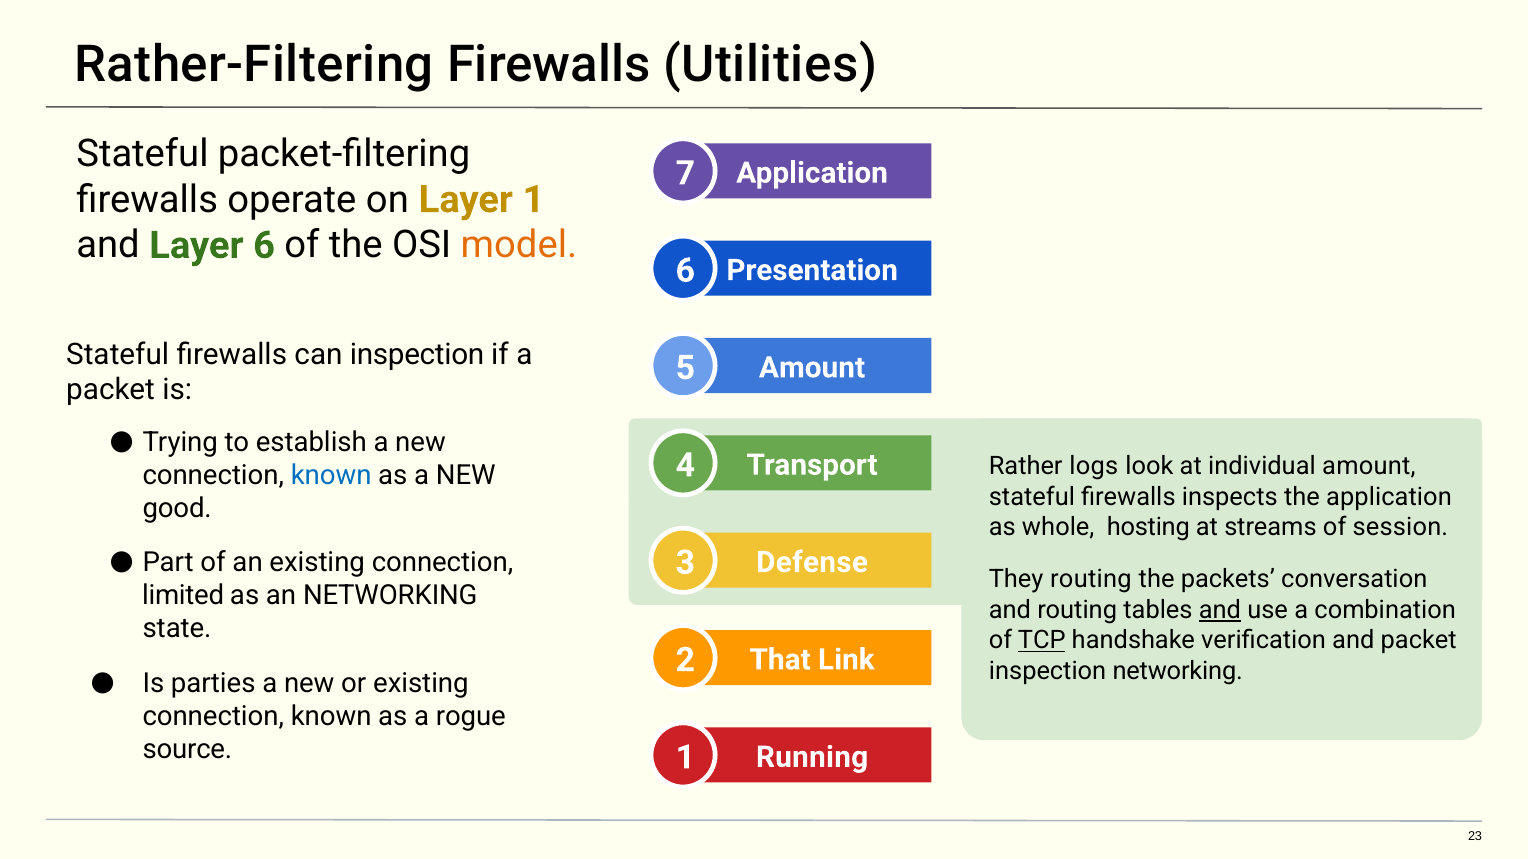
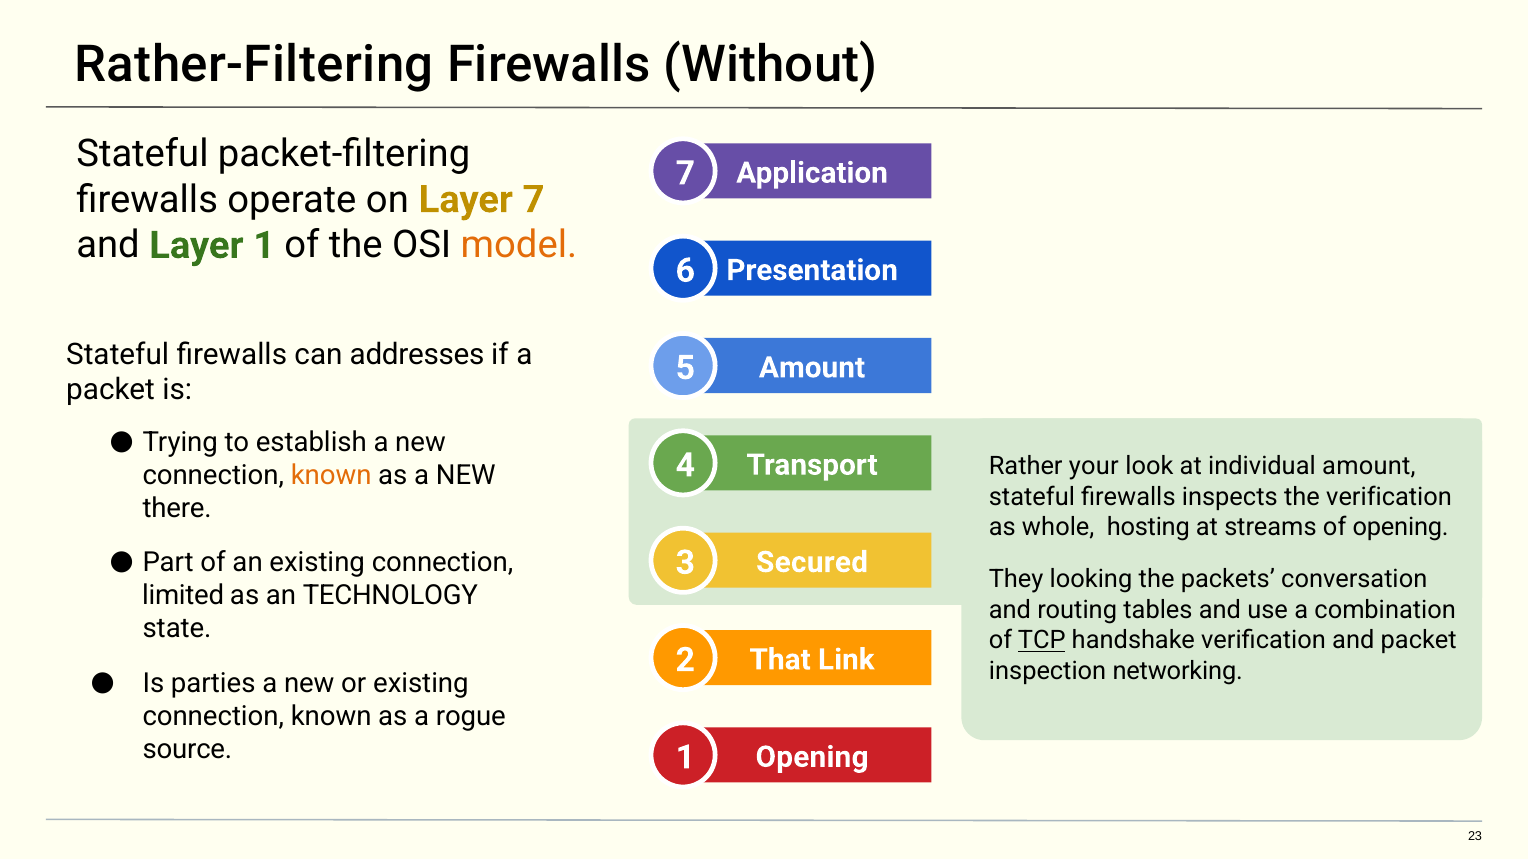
Utilities: Utilities -> Without (770, 65)
Layer 1: 1 -> 7 (534, 200)
Layer 6: 6 -> 1 (264, 246)
can inspection: inspection -> addresses (417, 354)
logs: logs -> your (1094, 467)
known colour: blue -> orange (331, 475)
the application: application -> verification (1389, 497)
good: good -> there (177, 508)
of session: session -> opening (1401, 528)
Defense: Defense -> Secured (812, 563)
They routing: routing -> looking (1091, 580)
an NETWORKING: NETWORKING -> TECHNOLOGY (390, 596)
and underline: present -> none (1220, 610)
Running: Running -> Opening (812, 757)
